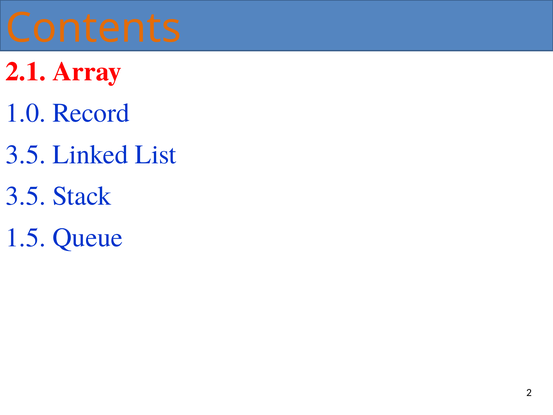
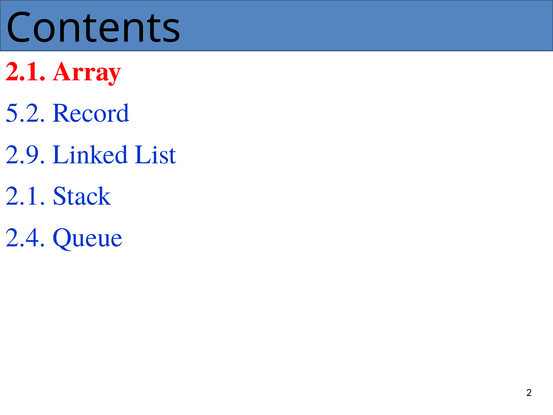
Contents colour: orange -> black (93, 28)
1.0: 1.0 -> 5.2 (26, 113)
3.5: 3.5 -> 2.9 (26, 154)
3.5: 3.5 -> 2.1 (26, 196)
1.5: 1.5 -> 2.4 (26, 237)
